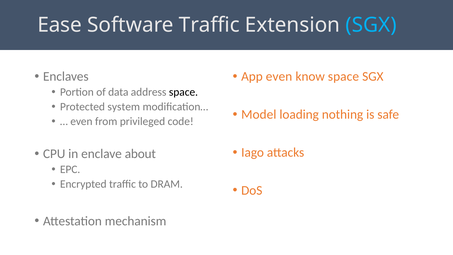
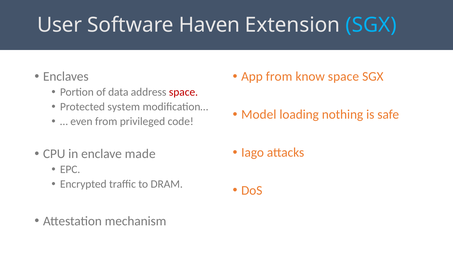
Ease: Ease -> User (60, 25)
Software Traffic: Traffic -> Haven (209, 25)
App even: even -> from (279, 77)
space colour: black -> red (183, 92)
about: about -> made (140, 154)
